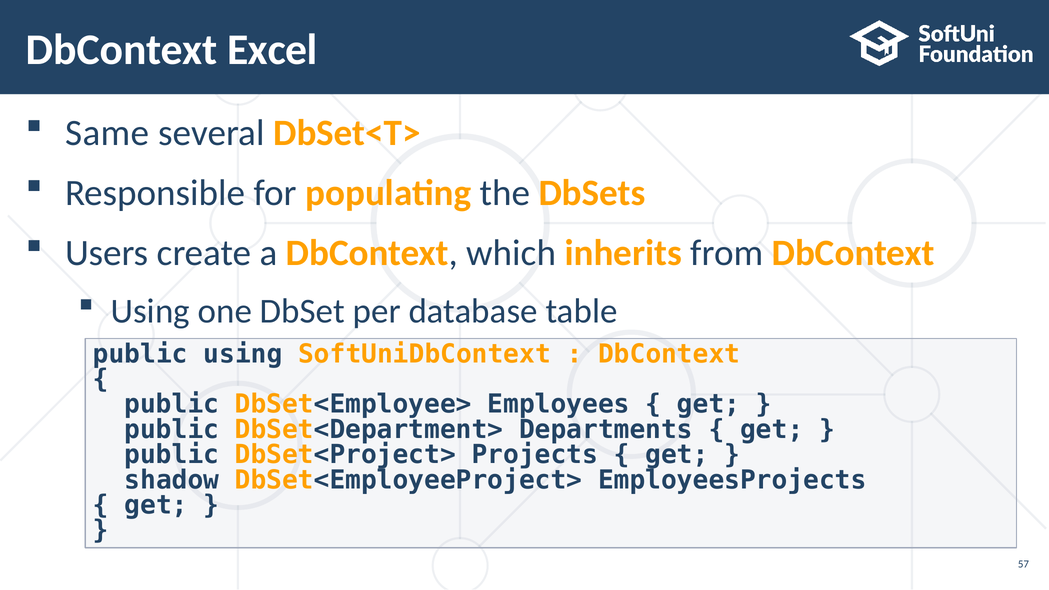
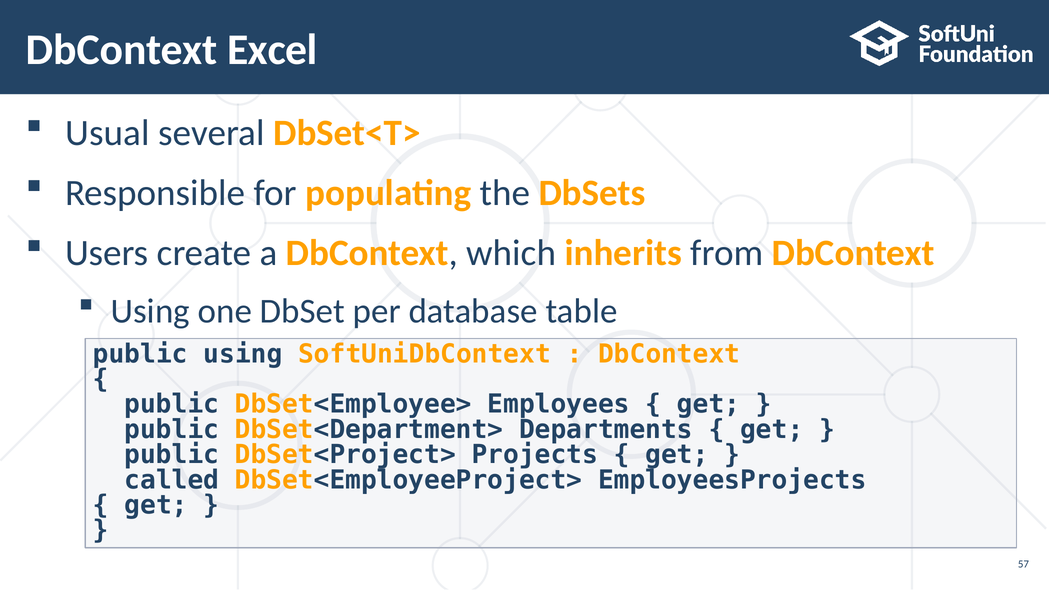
Same: Same -> Usual (107, 133)
shadow: shadow -> called (172, 480)
